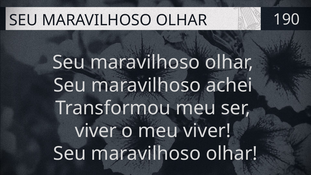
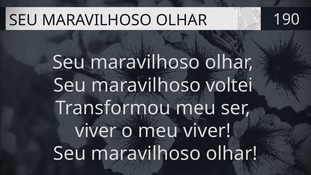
achei: achei -> voltei (229, 85)
